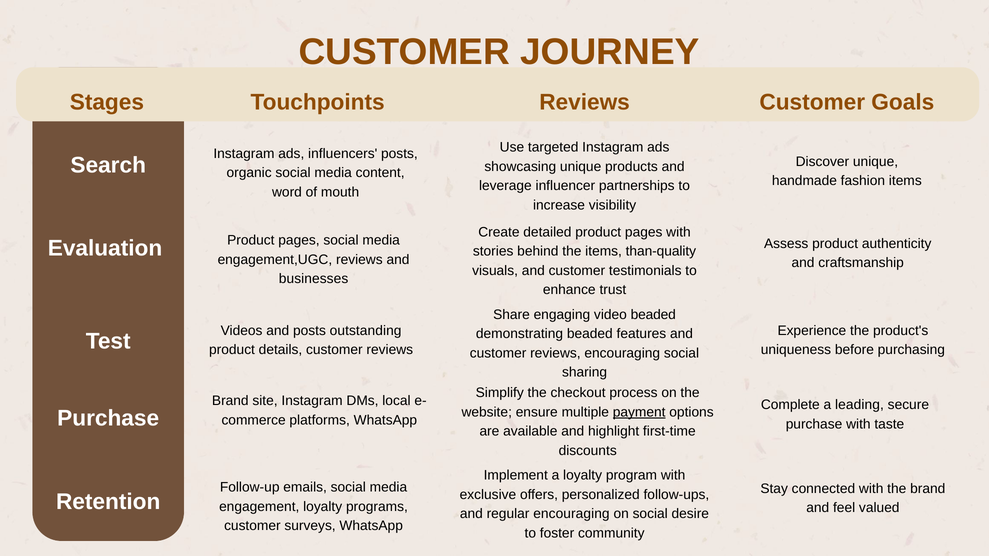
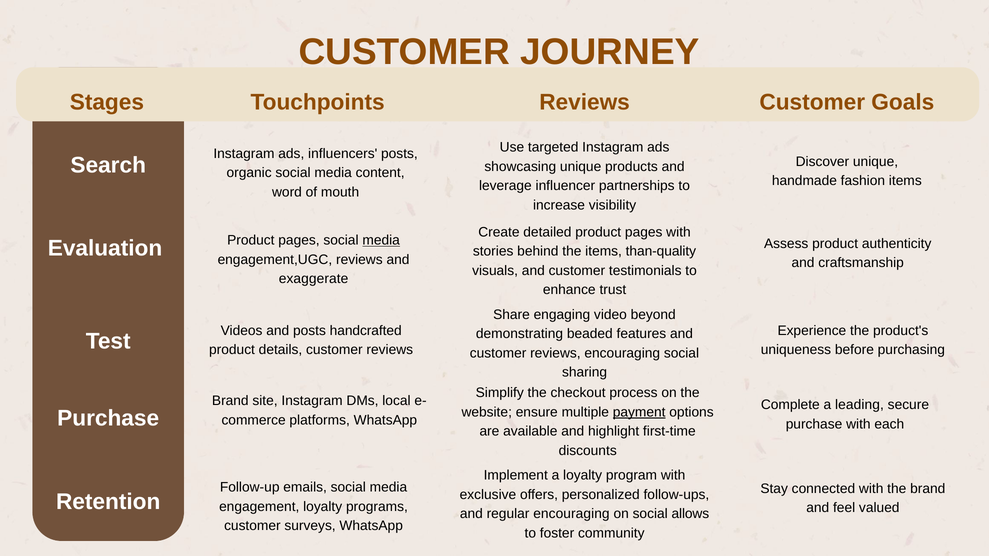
media underline: none -> present (381, 241)
businesses: businesses -> exaggerate (314, 279)
video beaded: beaded -> beyond (653, 315)
outstanding: outstanding -> handcrafted (366, 331)
taste: taste -> each (889, 424)
desire: desire -> allows (690, 514)
